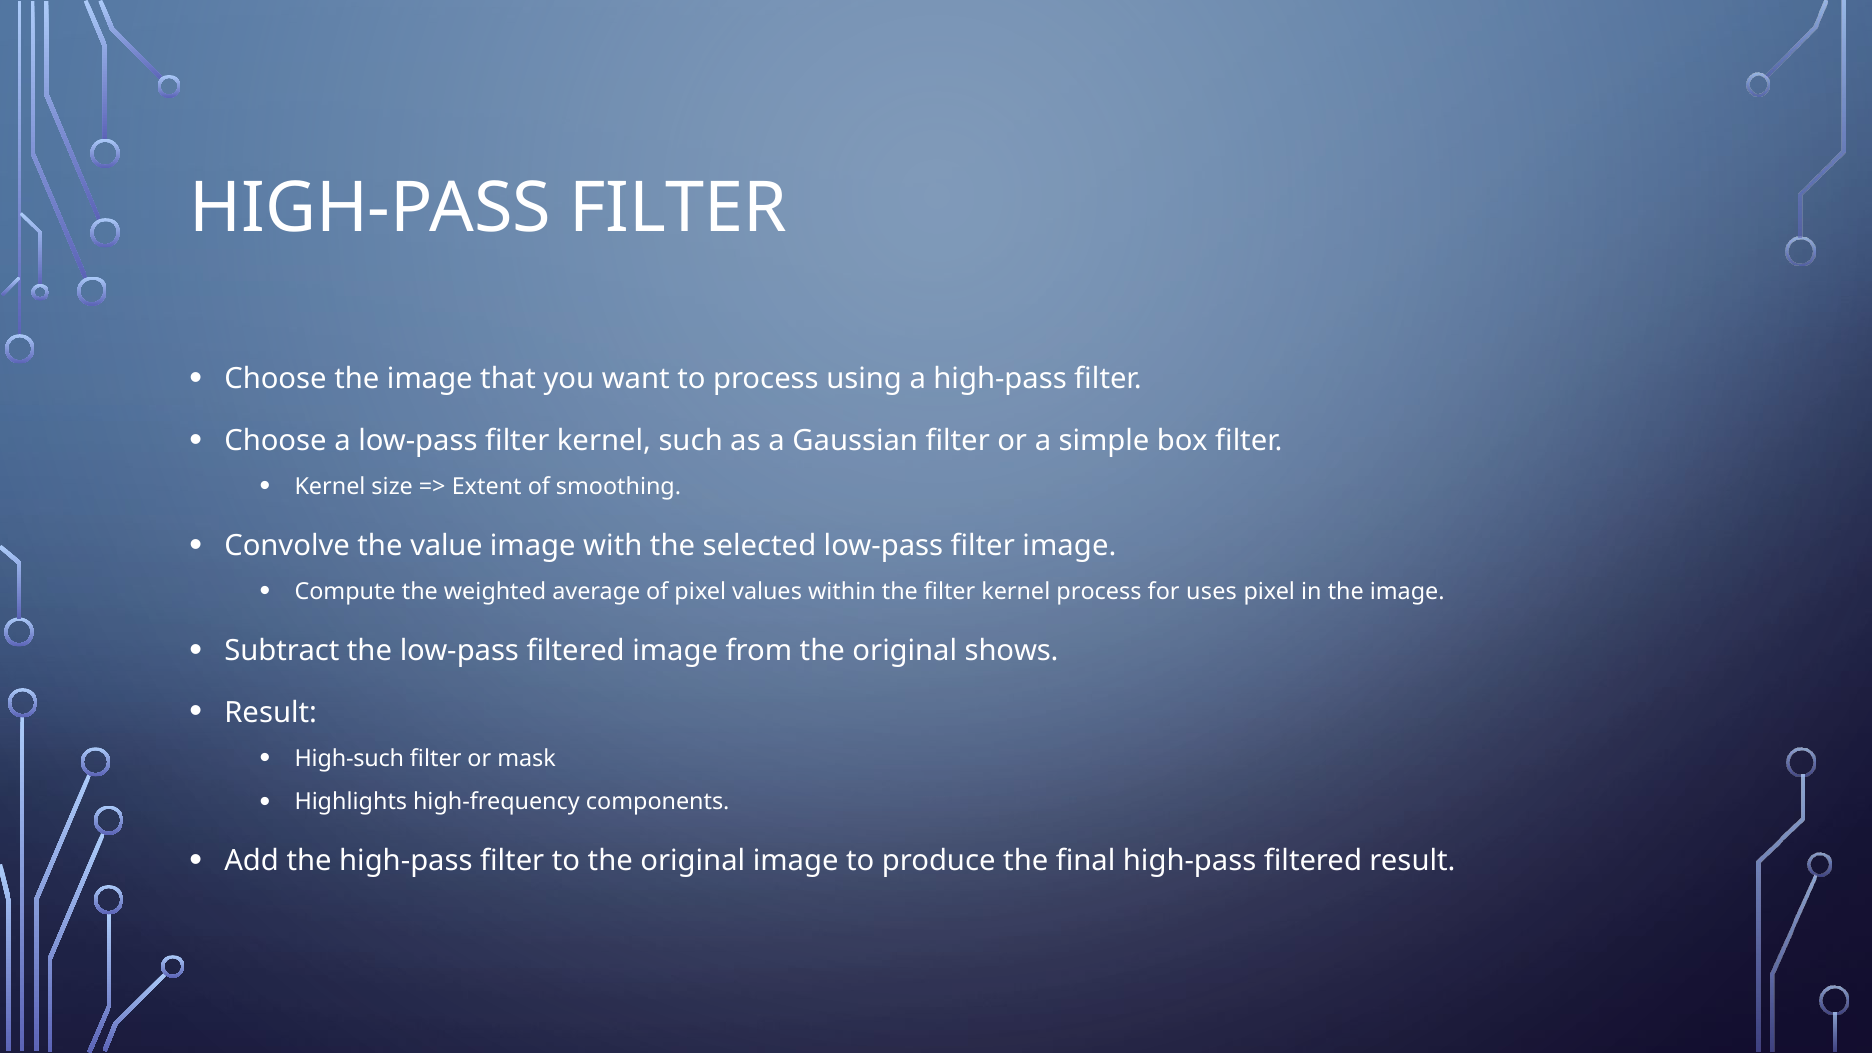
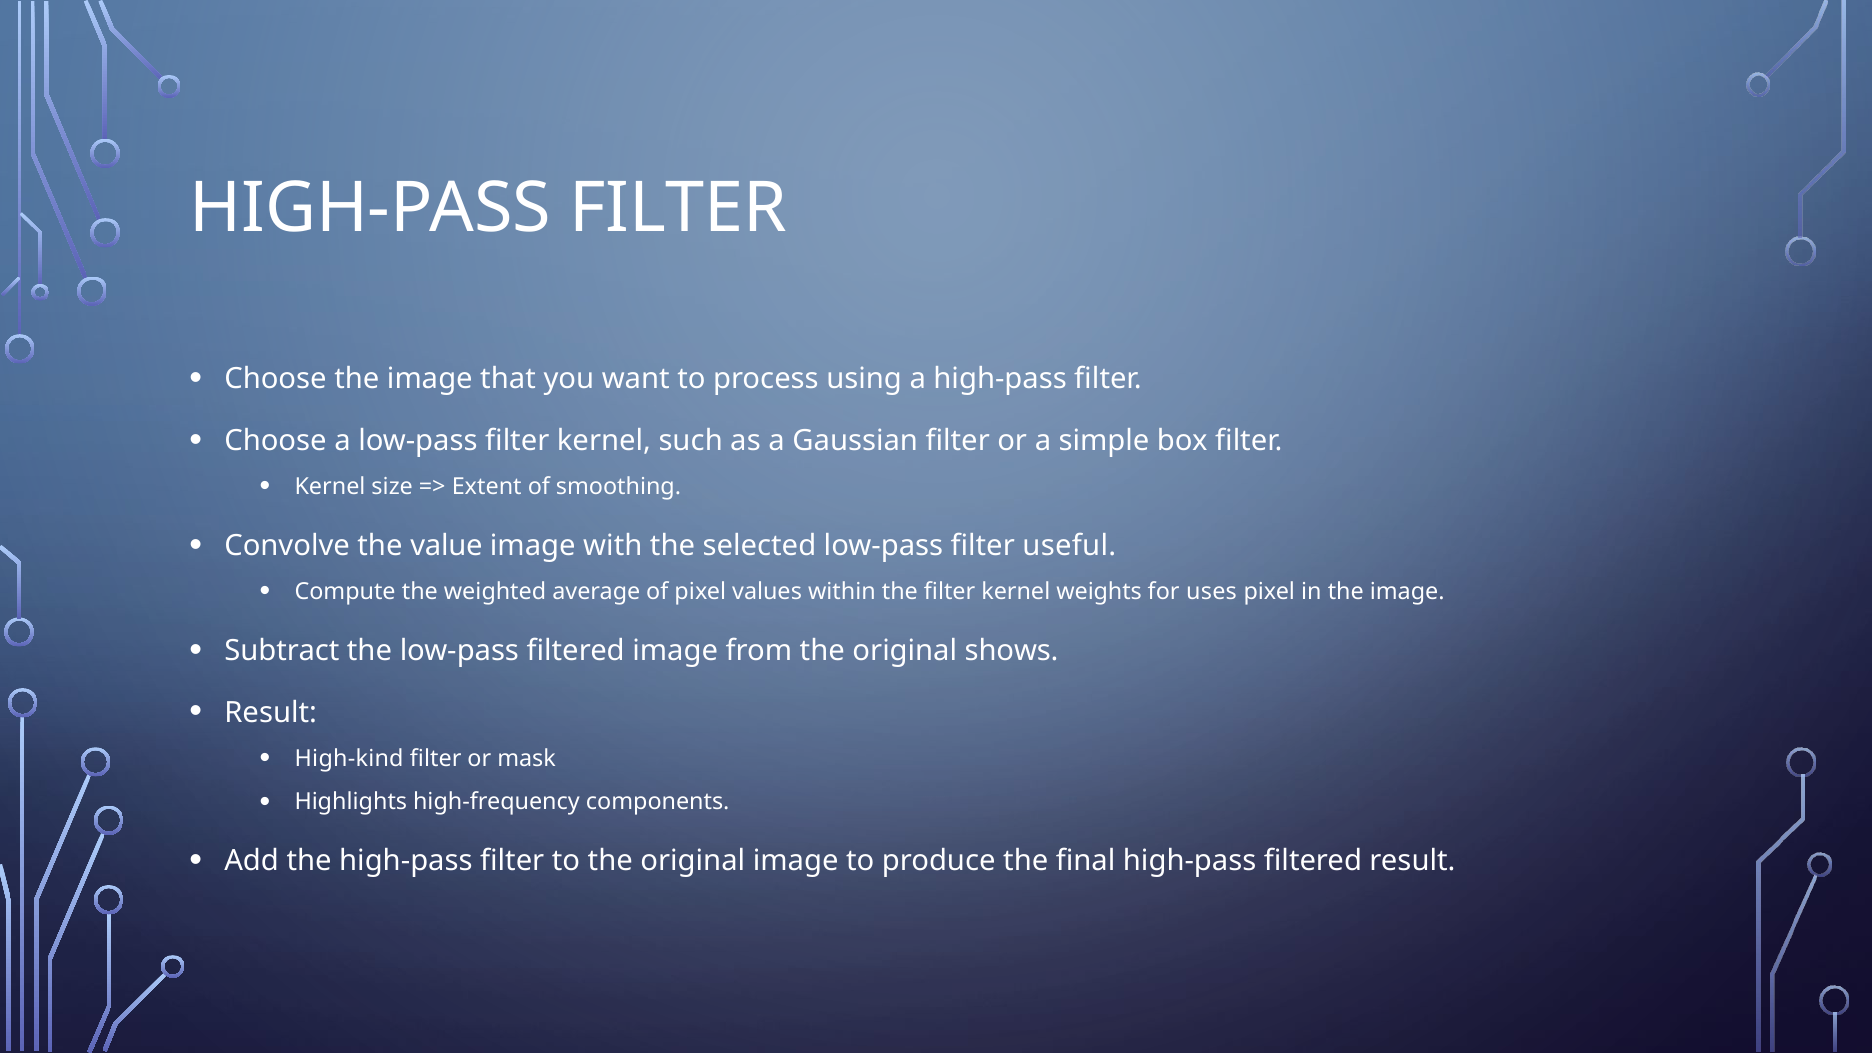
filter image: image -> useful (1069, 546)
kernel process: process -> weights (1099, 592)
High-such: High-such -> High-kind (349, 759)
